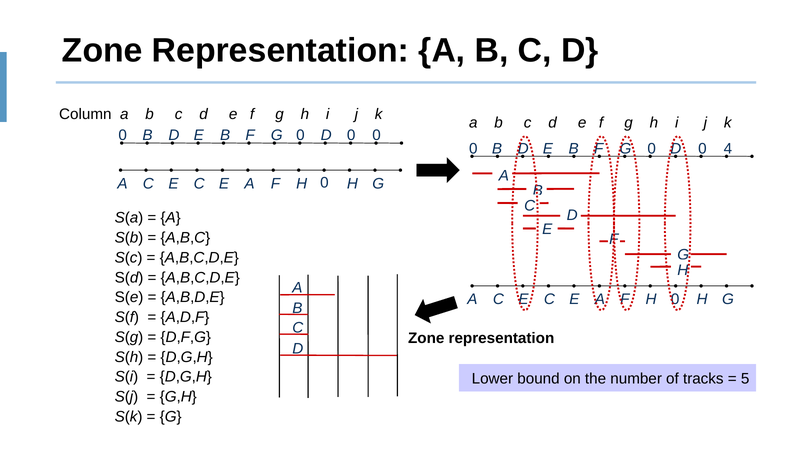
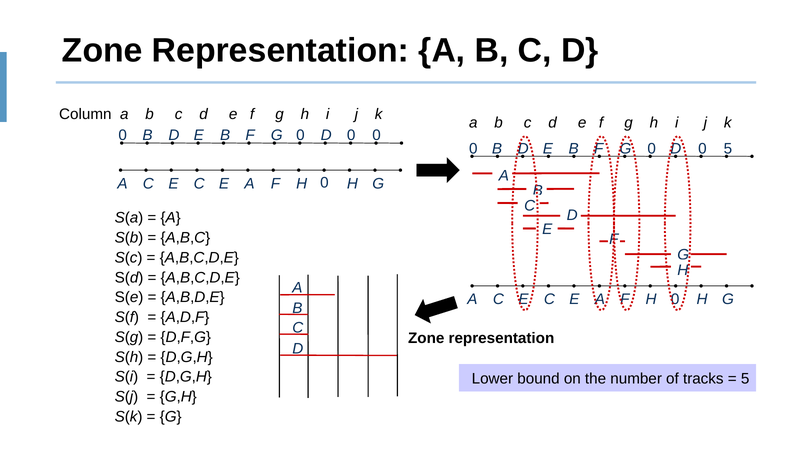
0 4: 4 -> 5 (728, 148)
